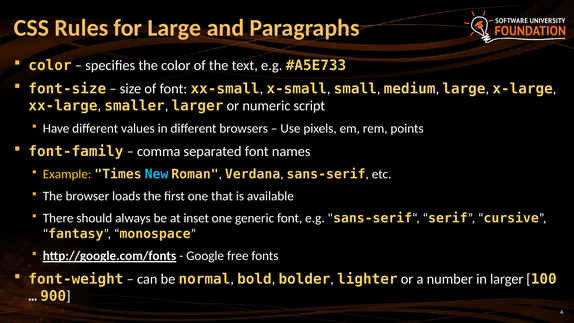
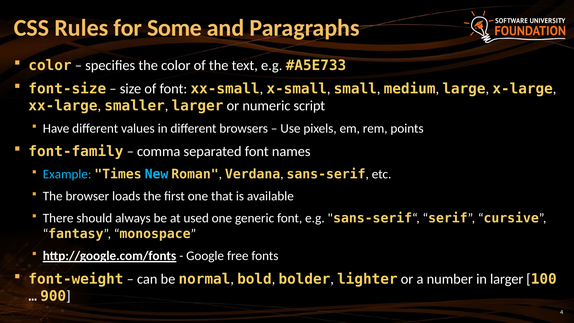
for Large: Large -> Some (175, 28)
Example colour: yellow -> light blue (67, 174)
inset: inset -> used (196, 218)
